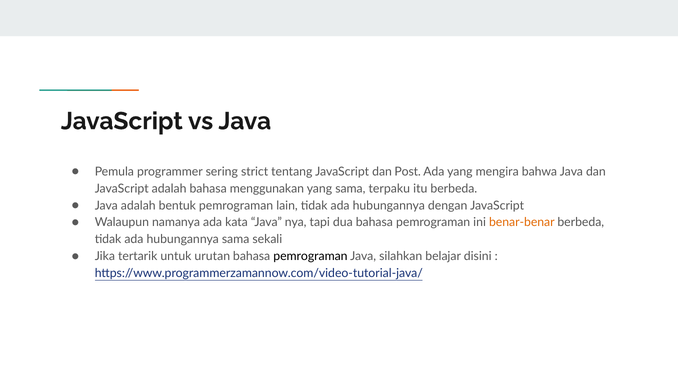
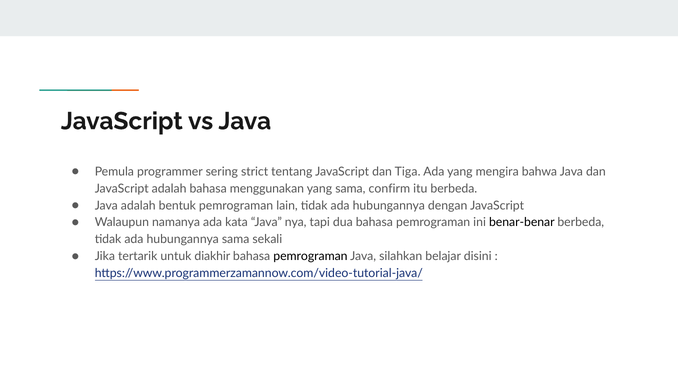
Post: Post -> Tiga (408, 171)
terpaku: terpaku -> confirm (389, 188)
benar-benar colour: orange -> black (522, 222)
urutan: urutan -> diakhir (212, 256)
